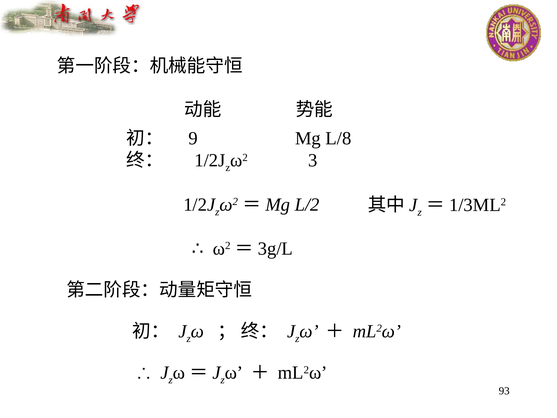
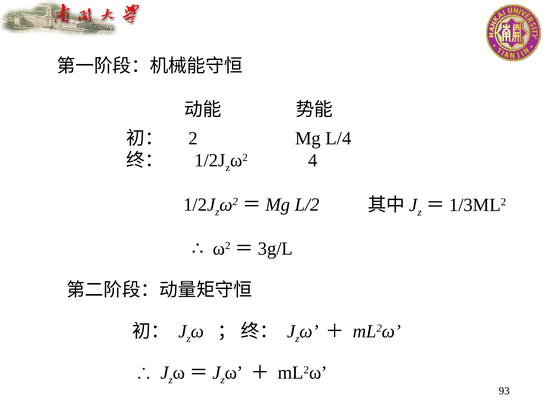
9: 9 -> 2 (193, 138)
L/8: L/8 -> L/4 (338, 138)
3: 3 -> 4 (313, 160)
